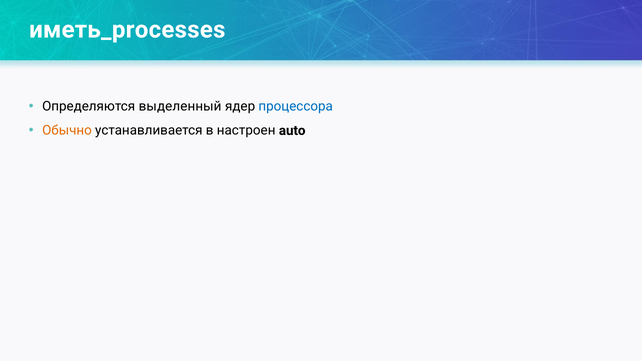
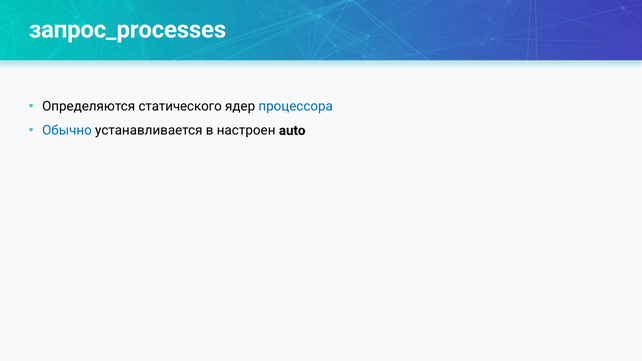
иметь_processes: иметь_processes -> запрос_processes (128, 30)
выделенный: выделенный -> статического (180, 106)
Обычно colour: orange -> blue (67, 131)
